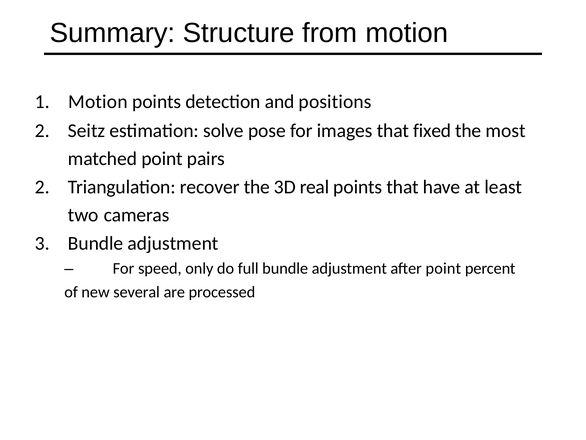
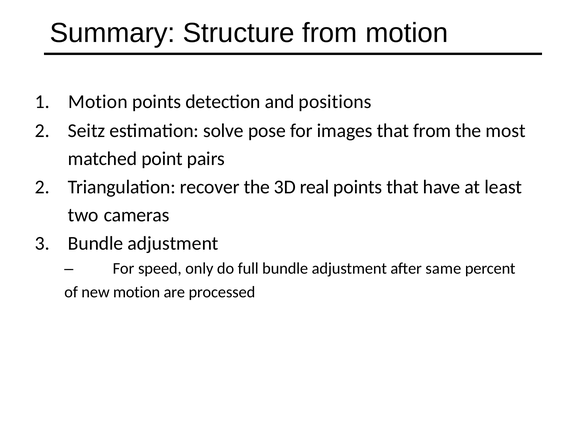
that fixed: fixed -> from (432, 131)
after point: point -> same (443, 268)
new several: several -> motion (137, 292)
